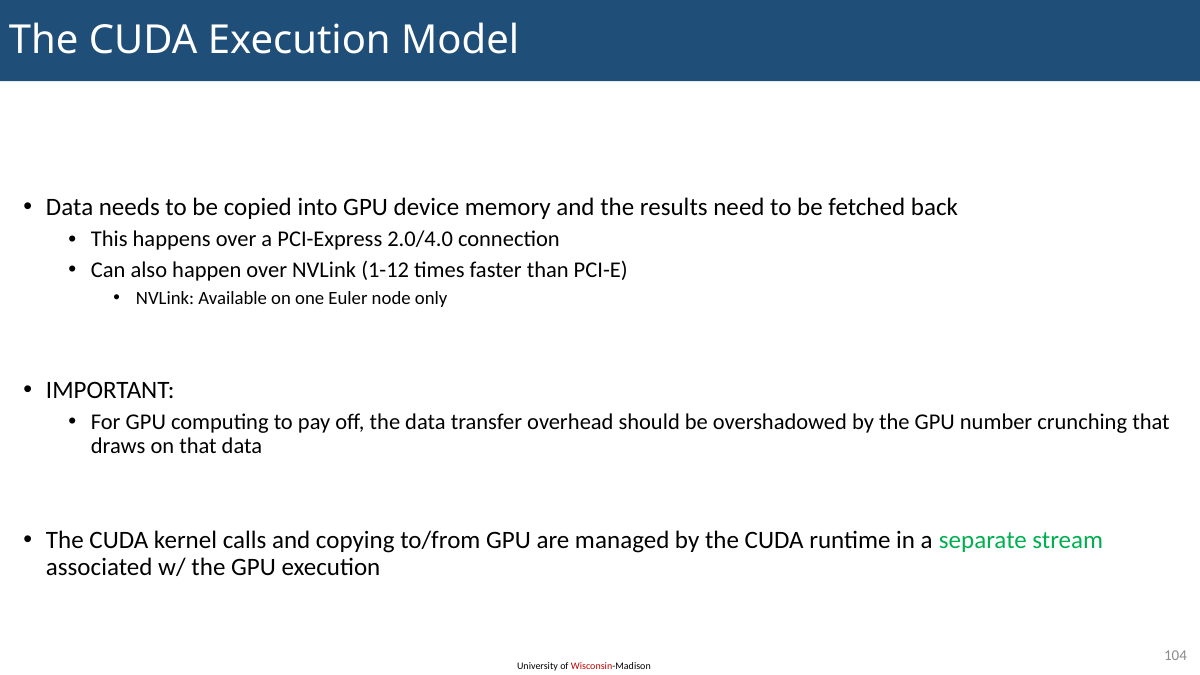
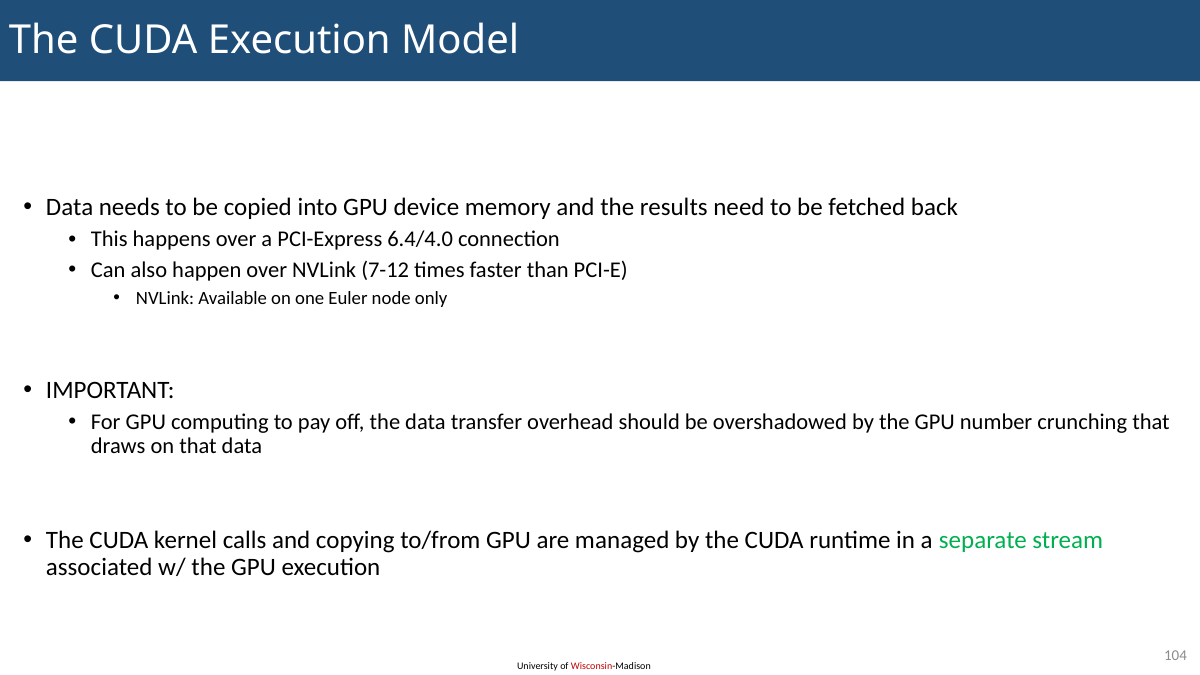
2.0/4.0: 2.0/4.0 -> 6.4/4.0 (420, 239)
1-12: 1-12 -> 7-12 (385, 270)
